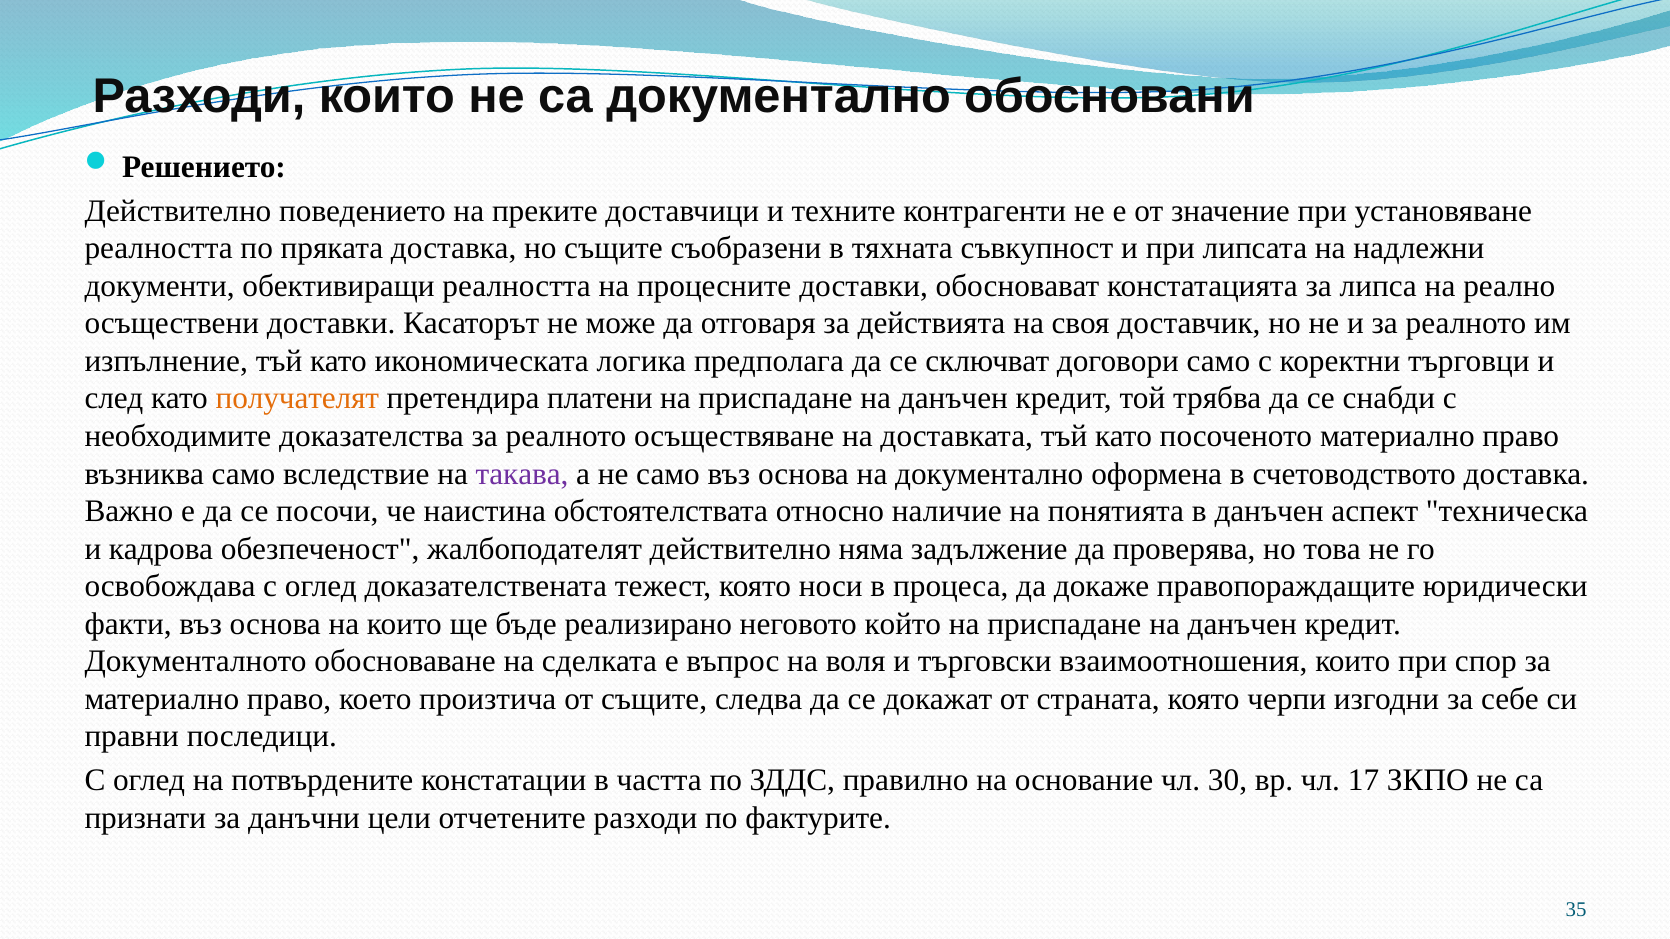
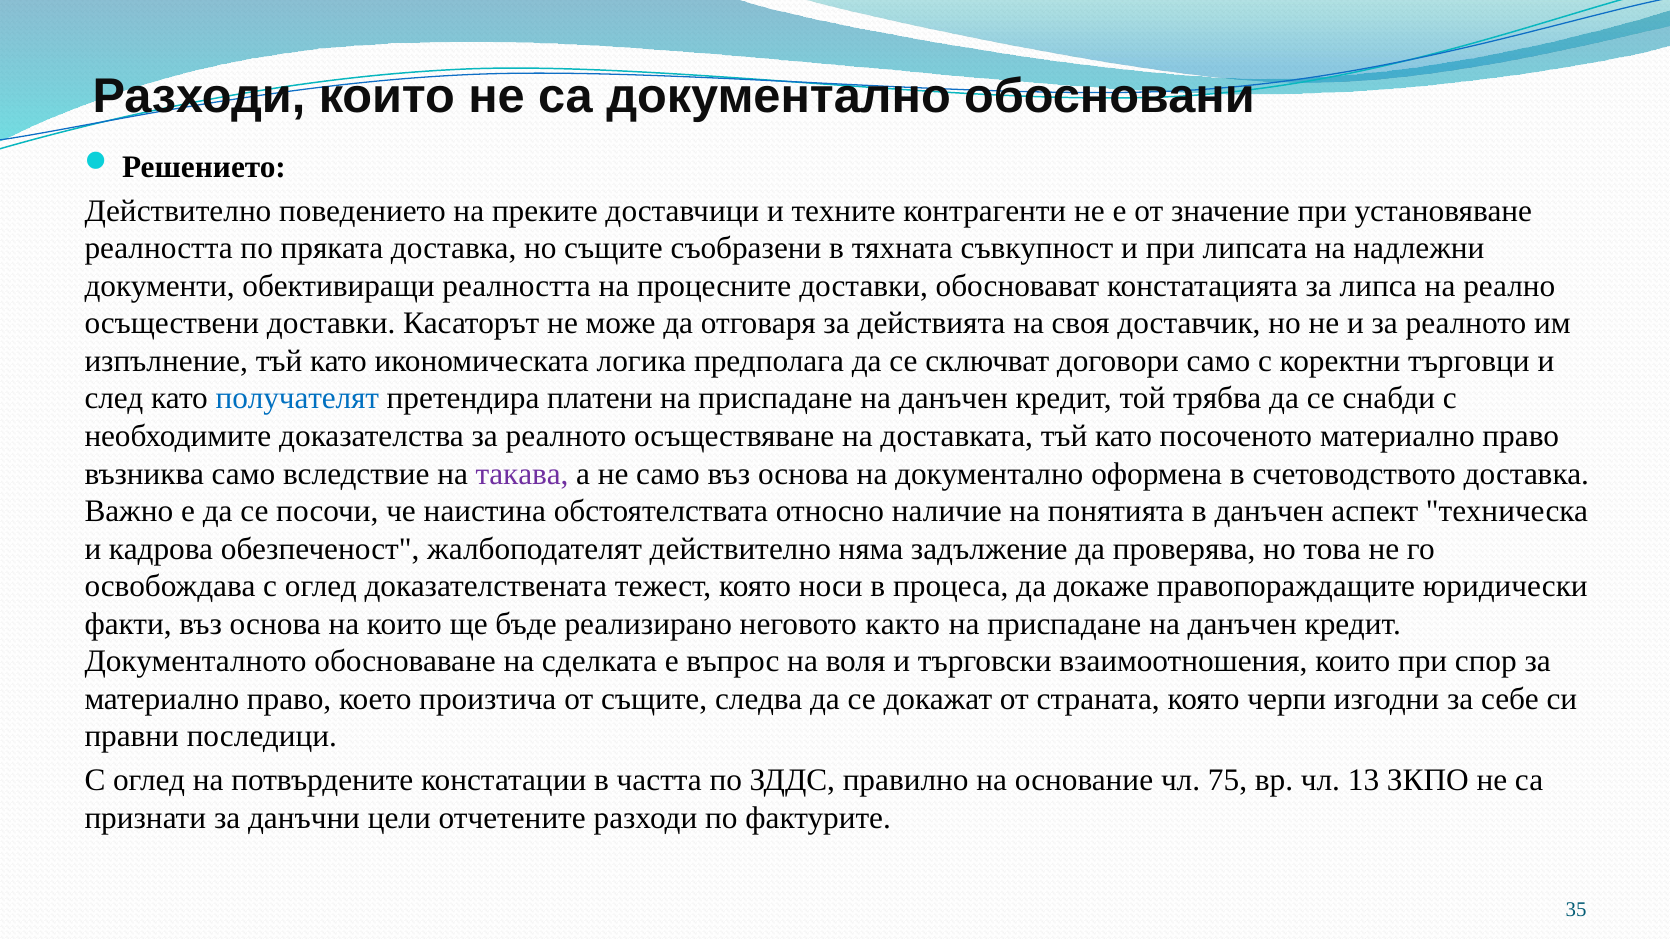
получателят colour: orange -> blue (297, 399)
който: който -> както (903, 624)
30: 30 -> 75 (1228, 781)
17: 17 -> 13 (1364, 781)
